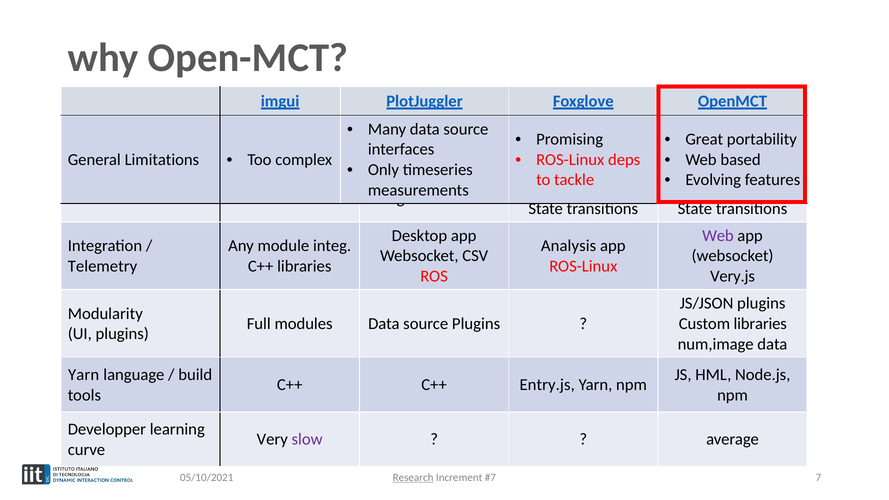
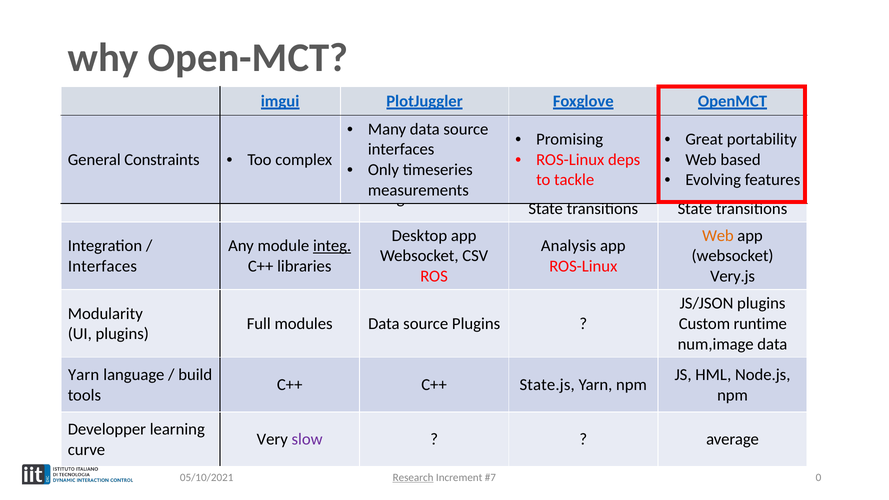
Limitations: Limitations -> Constraints (162, 160)
Web colour: purple -> orange (718, 236)
integ underline: none -> present (332, 246)
Telemetry: Telemetry -> Interfaces (102, 266)
Custom libraries: libraries -> runtime (760, 324)
Entry.js: Entry.js -> State.js (547, 385)
7: 7 -> 0 (818, 477)
